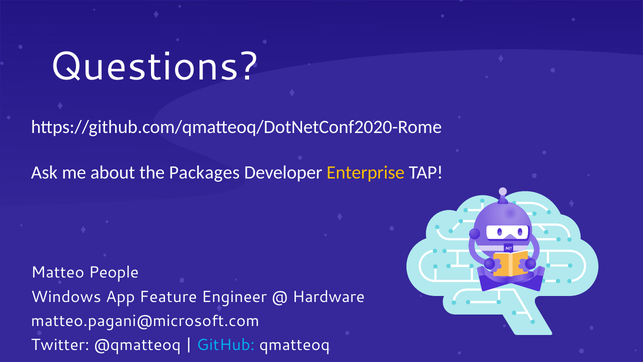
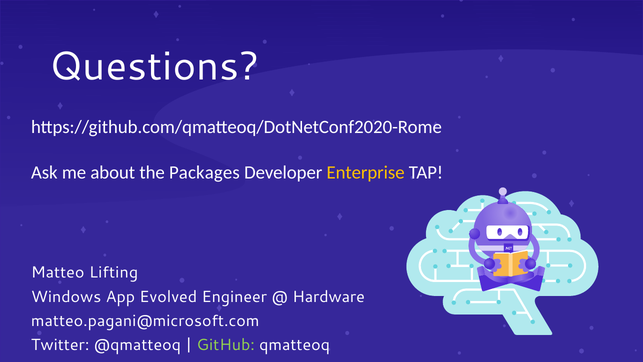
People: People -> Lifting (114, 272)
Feature: Feature -> Evolved (168, 296)
GitHub colour: light blue -> light green (226, 345)
